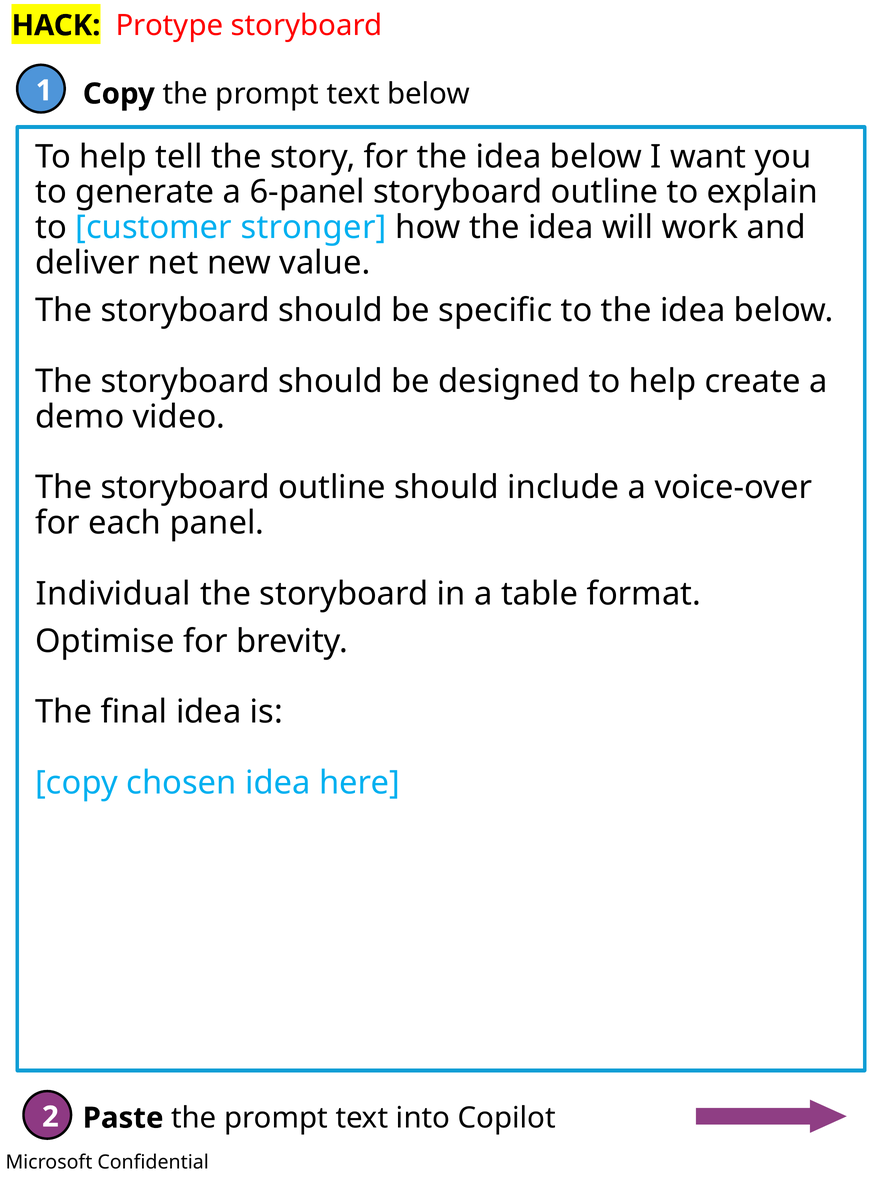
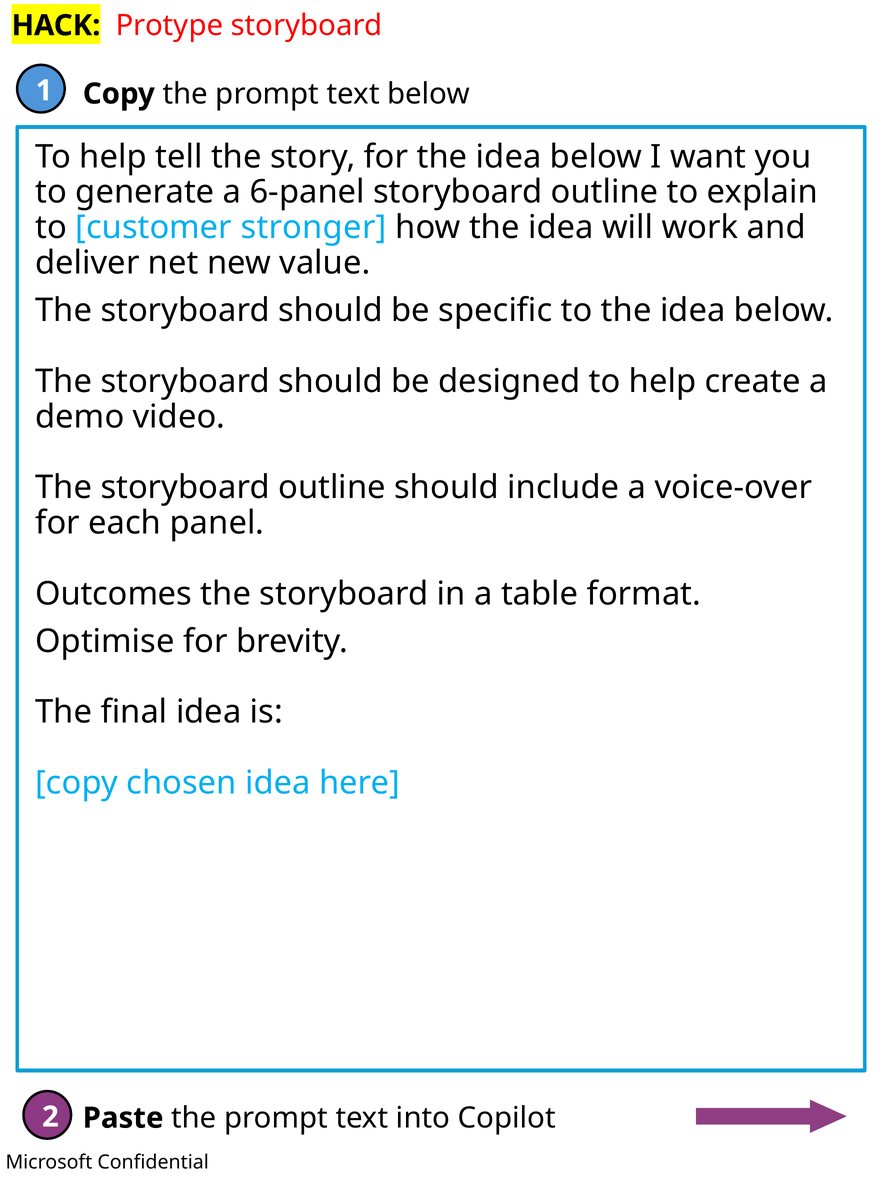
Individual: Individual -> Outcomes (114, 593)
